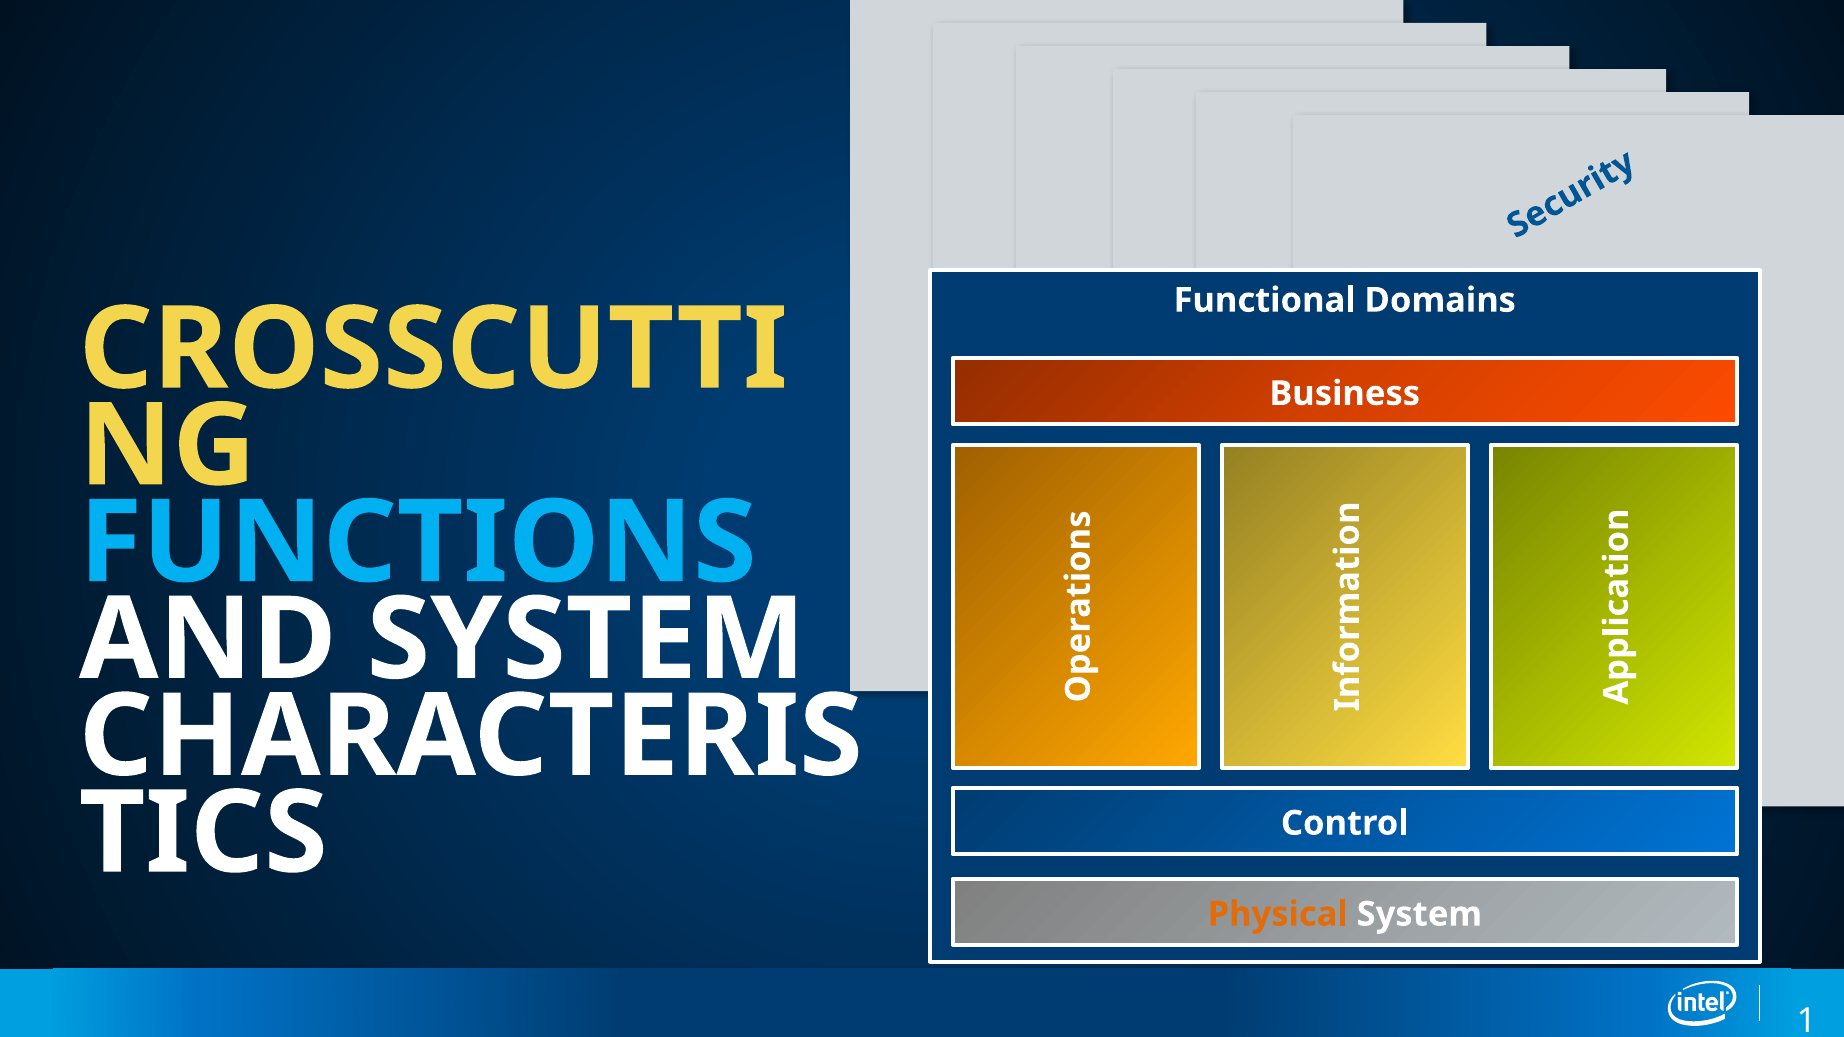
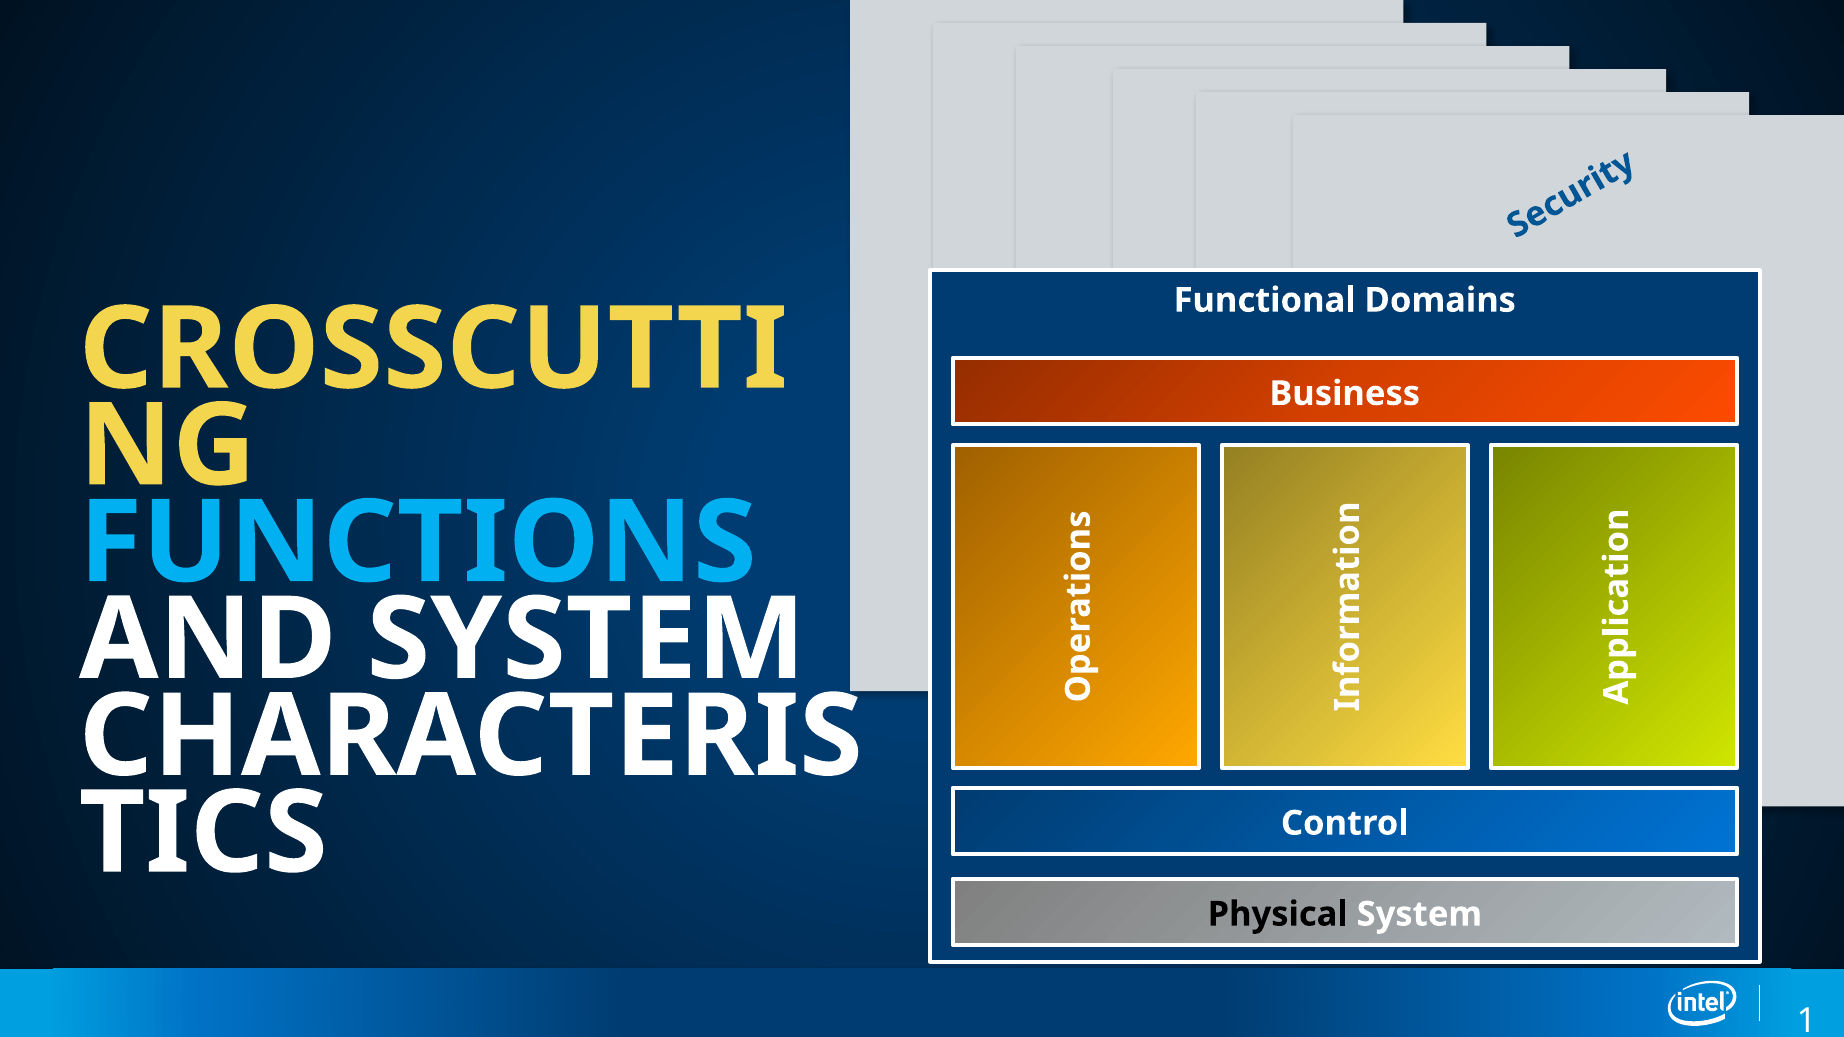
Physical colour: orange -> black (1278, 914)
